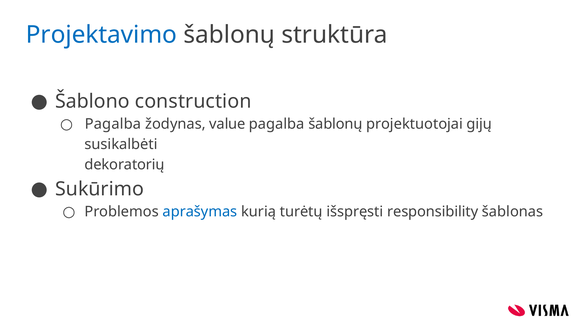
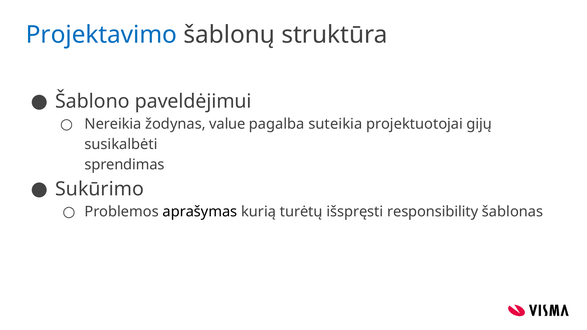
construction: construction -> paveldėjimui (193, 101)
Pagalba: Pagalba -> Nereikia (113, 124)
pagalba šablonų: šablonų -> suteikia (335, 124)
dekoratorių: dekoratorių -> sprendimas (125, 165)
aprašymas colour: blue -> black (200, 212)
